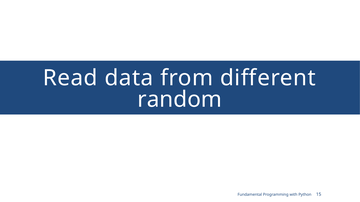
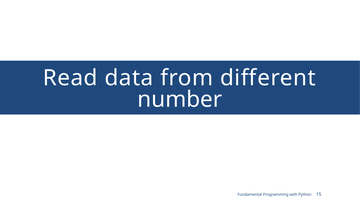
random: random -> number (180, 100)
